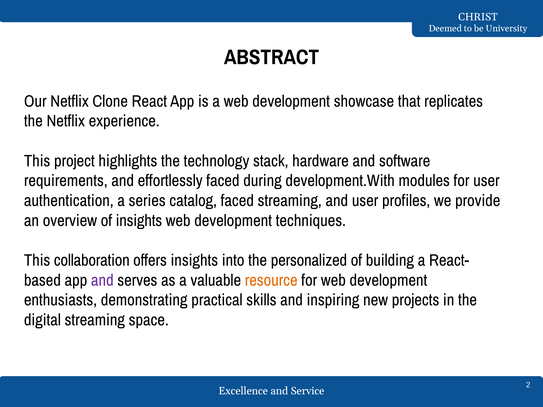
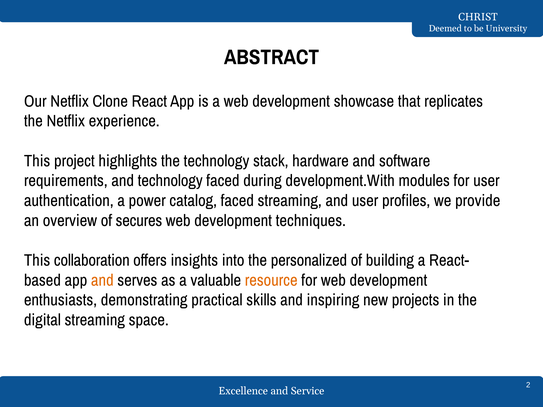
and effortlessly: effortlessly -> technology (170, 181)
series: series -> power (147, 201)
of insights: insights -> secures (139, 221)
and colour: purple -> orange (102, 280)
